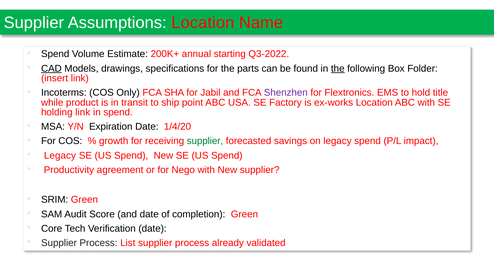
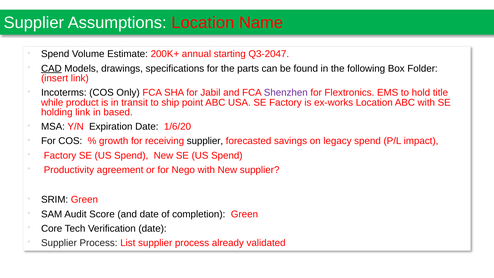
Q3-2022: Q3-2022 -> Q3-2047 (269, 54)
the underline: present -> none (338, 68)
in spend: spend -> based (118, 112)
1/4/20: 1/4/20 -> 1/6/20 (177, 127)
supplier colour: green -> black (205, 141)
Legacy: Legacy -> Factory (60, 155)
